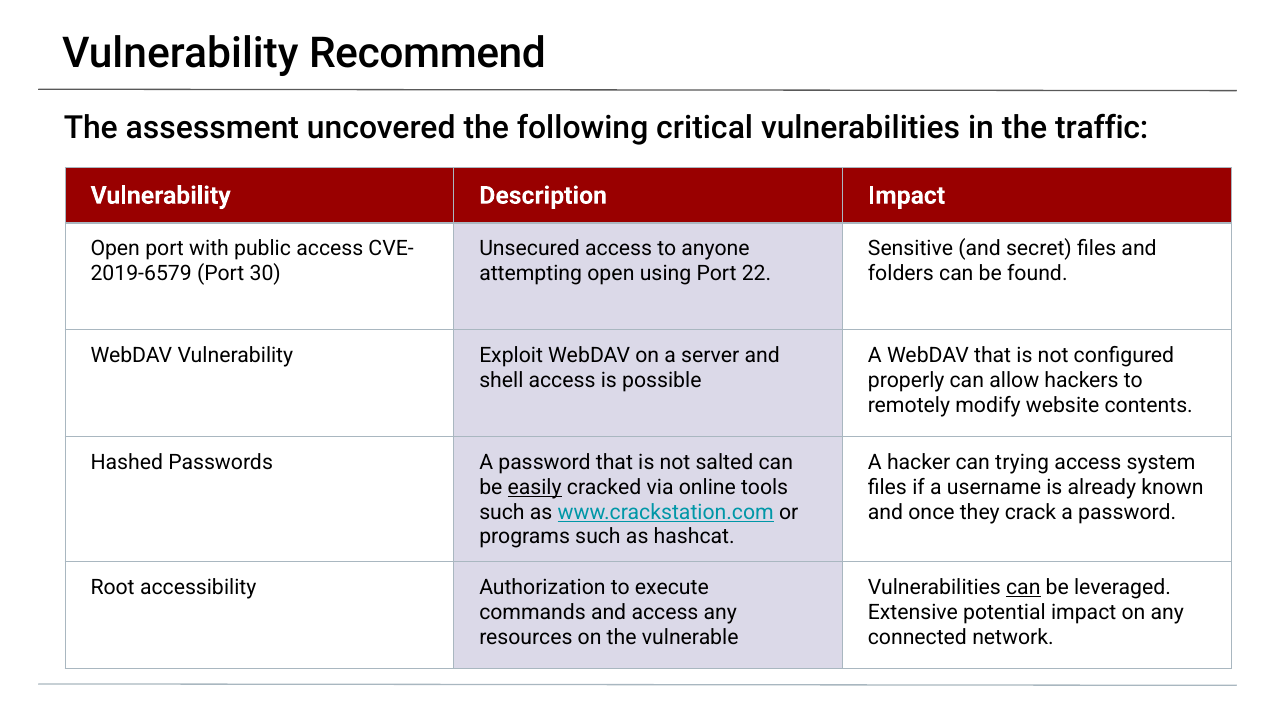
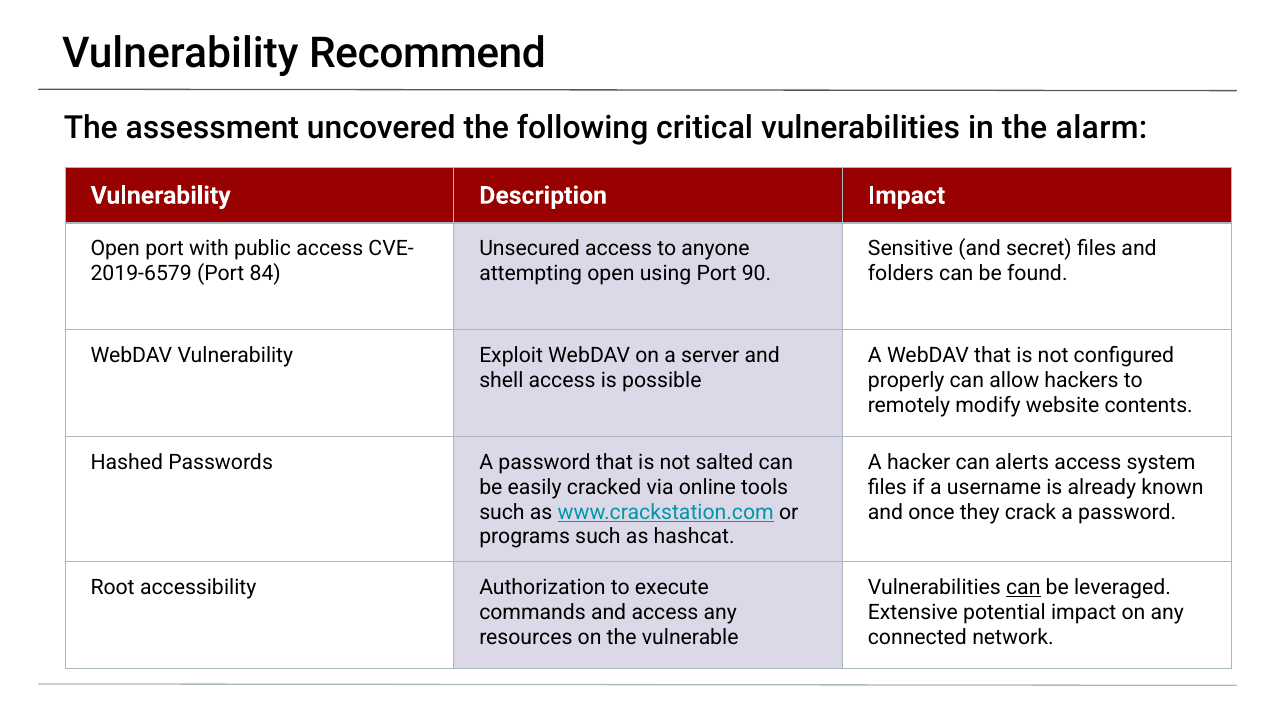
traffic: traffic -> alarm (1101, 128)
30: 30 -> 84 (265, 273)
22: 22 -> 90 (757, 273)
trying: trying -> alerts (1022, 462)
easily underline: present -> none (535, 487)
